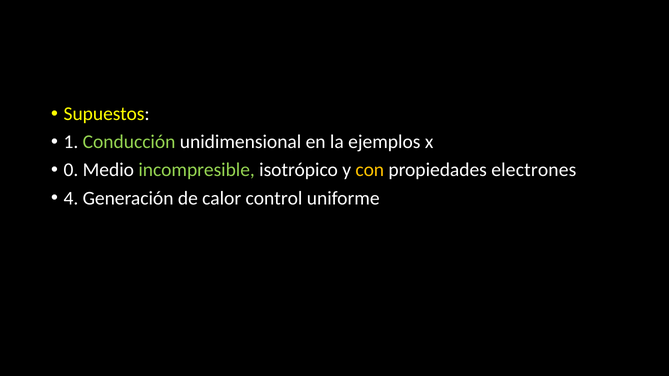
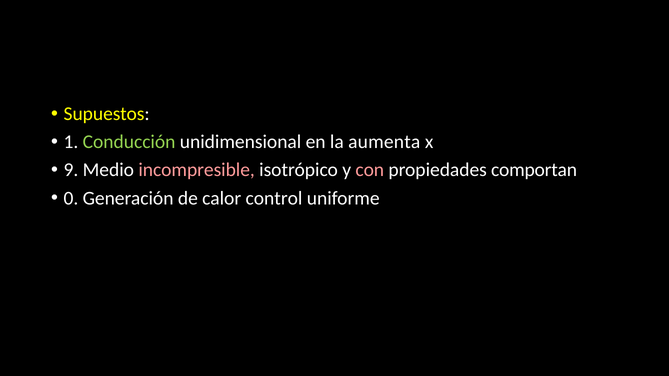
ejemplos: ejemplos -> aumenta (384, 142)
0: 0 -> 9 (71, 170)
incompresible colour: light green -> pink (197, 170)
con colour: yellow -> pink (370, 170)
electrones: electrones -> comportan (534, 170)
4: 4 -> 0 (71, 198)
